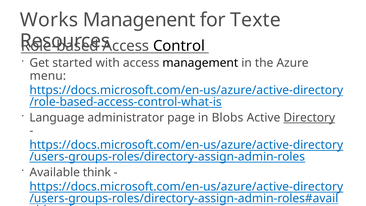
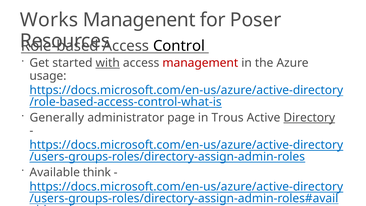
Texte: Texte -> Poser (256, 20)
with underline: none -> present (108, 63)
management colour: black -> red (200, 63)
menu: menu -> usage (48, 76)
Language: Language -> Generally (57, 118)
Blobs: Blobs -> Trous (228, 118)
